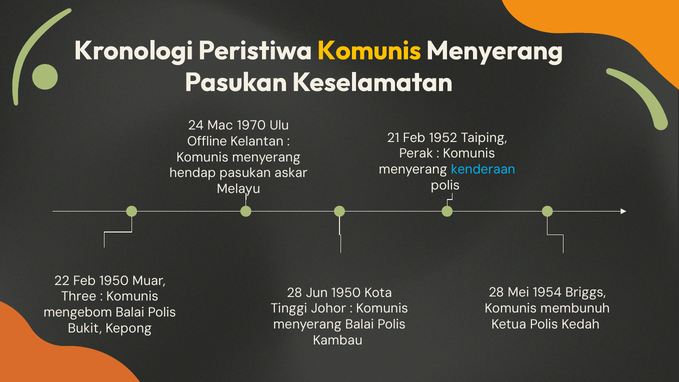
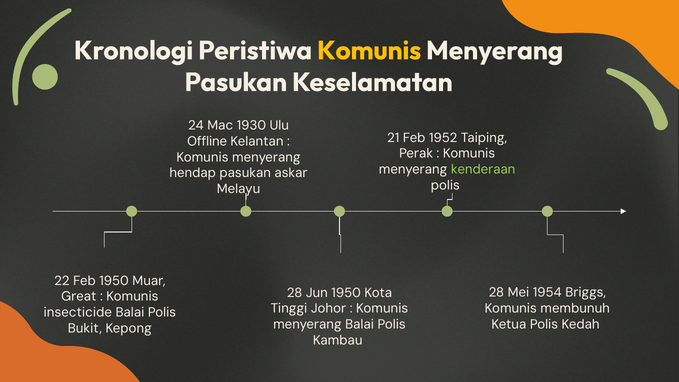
1970: 1970 -> 1930 (251, 125)
kenderaan colour: light blue -> light green (483, 169)
Three: Three -> Great (79, 297)
mengebom: mengebom -> insecticide (78, 312)
